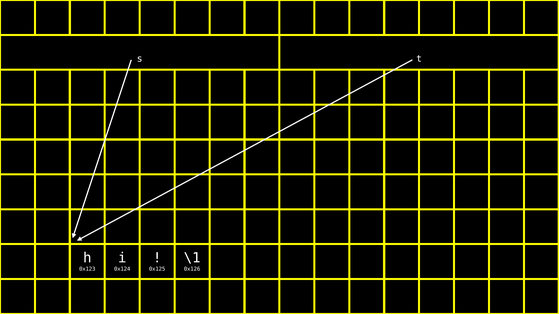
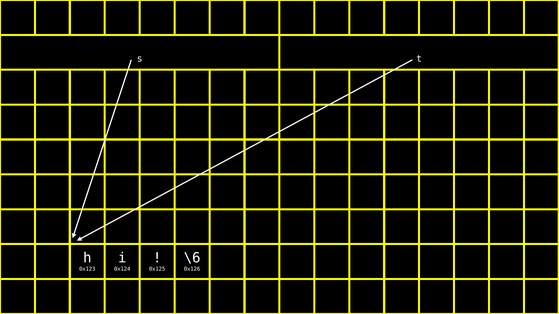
\1: \1 -> \6 (192, 258)
